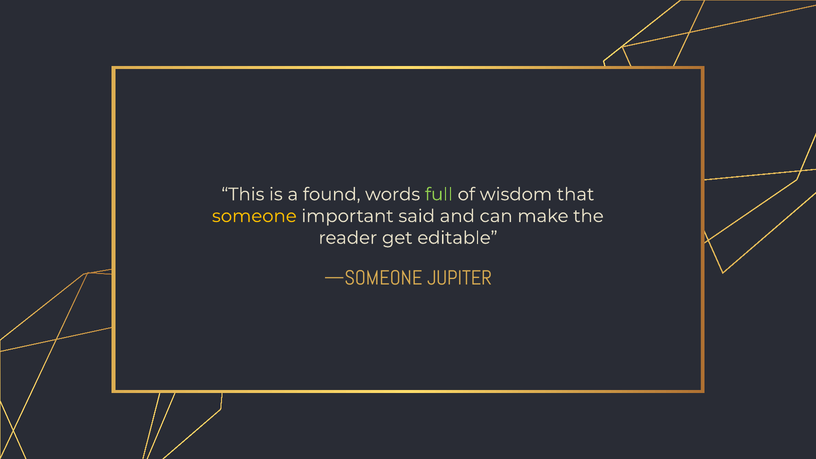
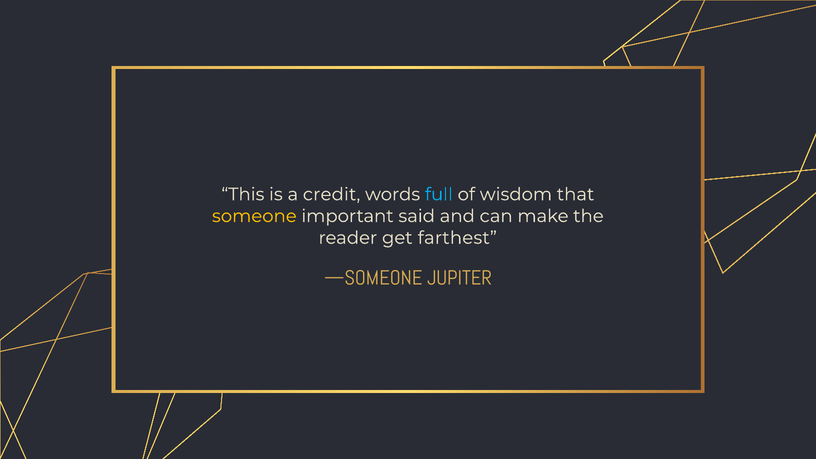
found: found -> credit (332, 194)
full colour: light green -> light blue (439, 194)
editable: editable -> farthest (457, 238)
